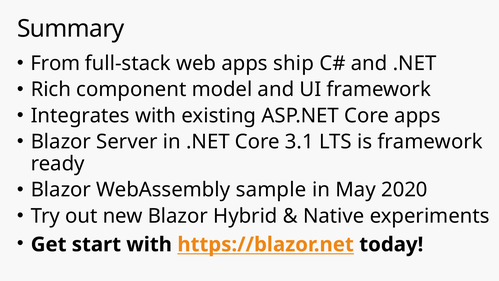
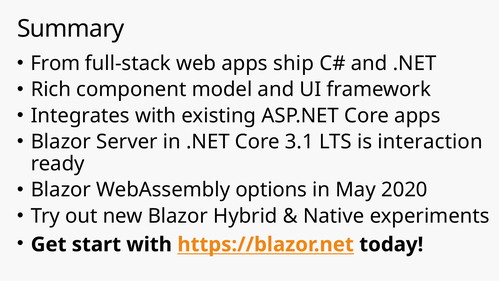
is framework: framework -> interaction (430, 142)
sample: sample -> options (271, 190)
